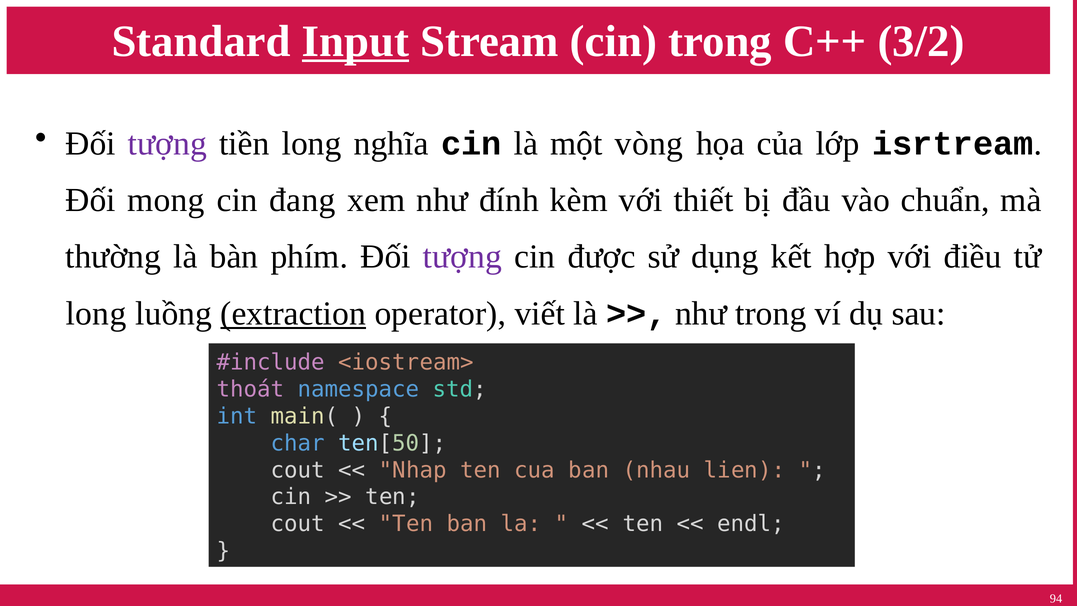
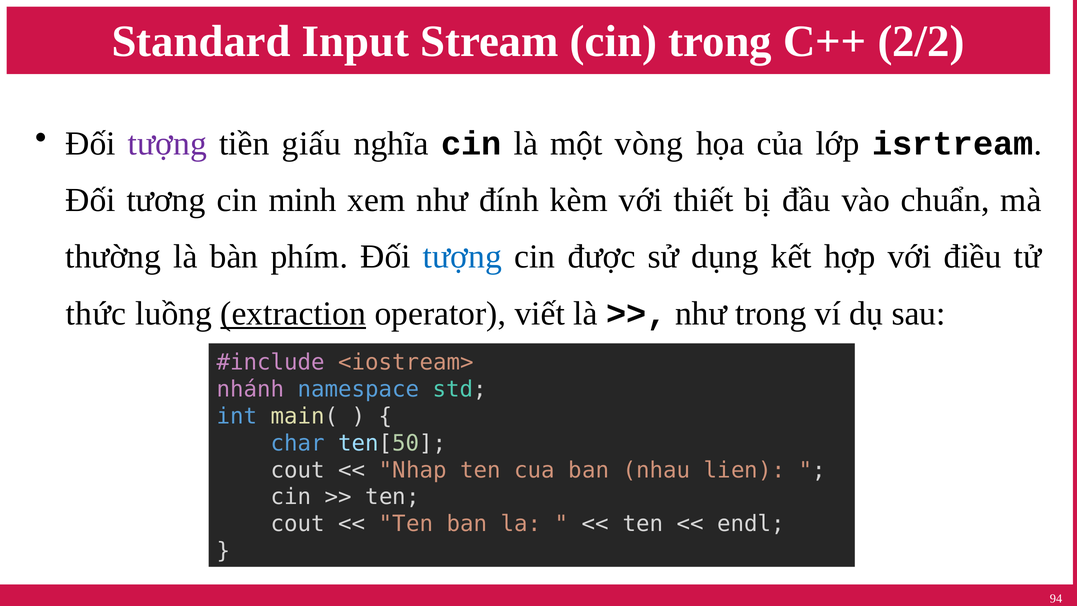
Input underline: present -> none (355, 41)
3/2: 3/2 -> 2/2 (921, 41)
tiền long: long -> giấu (311, 144)
mong: mong -> tương (166, 200)
đang: đang -> minh (303, 200)
tượng colour: purple -> blue (462, 257)
long: long -> thức (96, 313)
thoát: thoát -> nhánh (250, 389)
